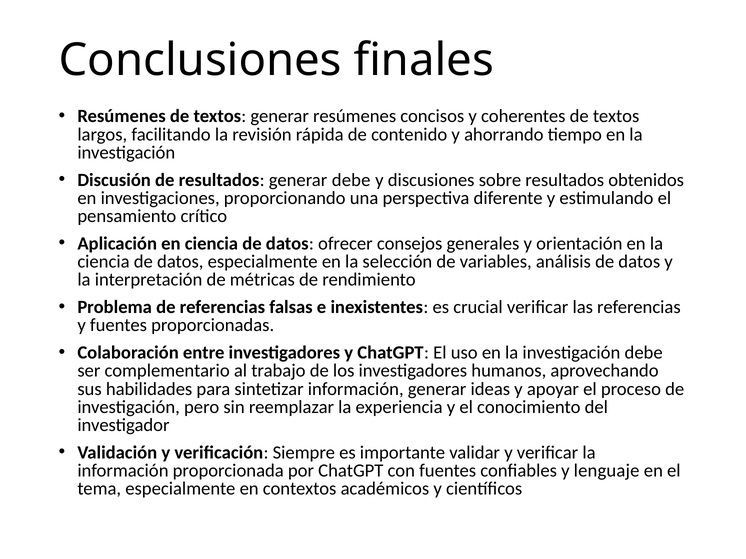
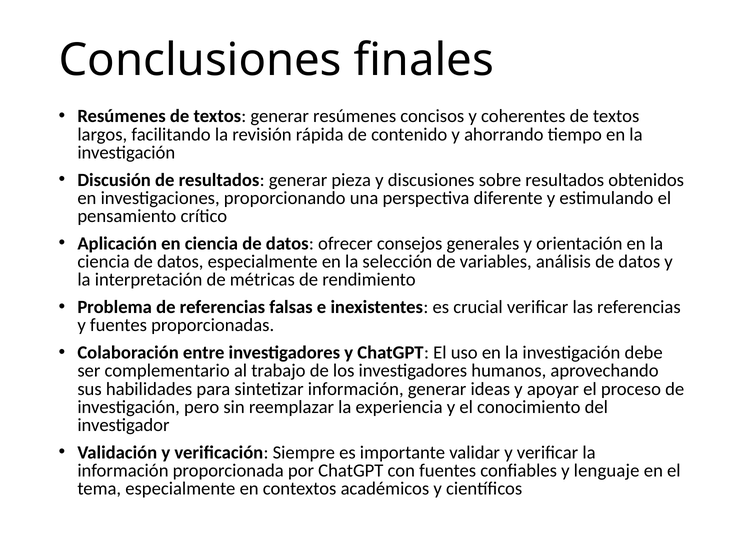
generar debe: debe -> pieza (351, 180)
